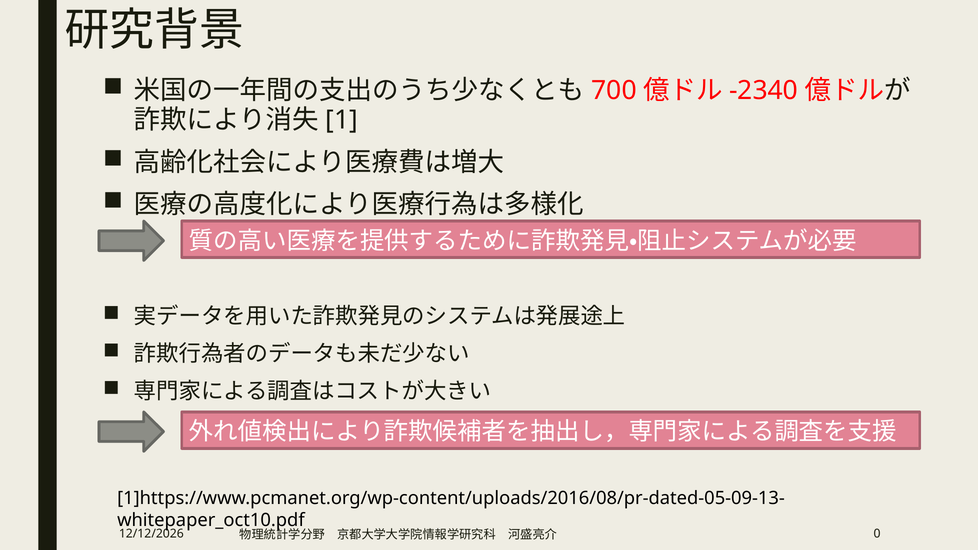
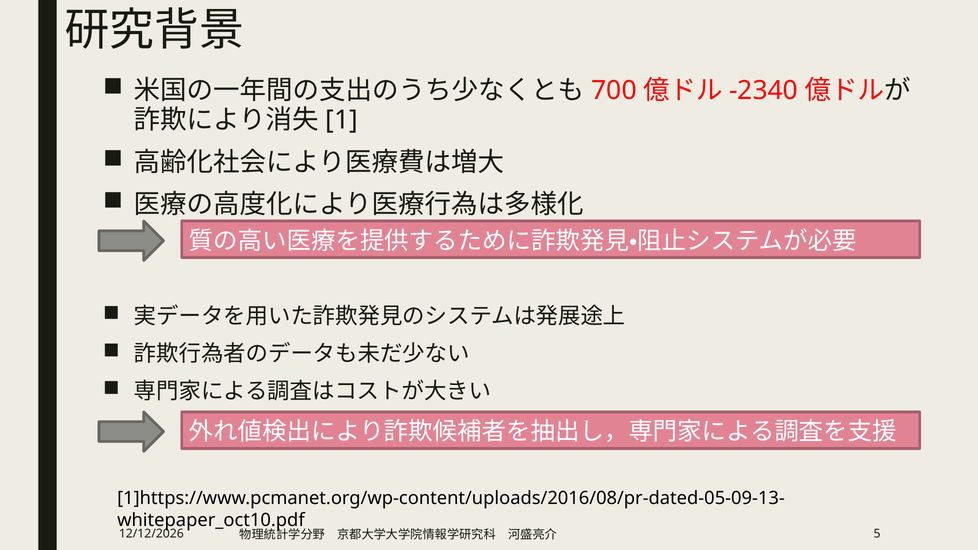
0: 0 -> 5 (877, 534)
